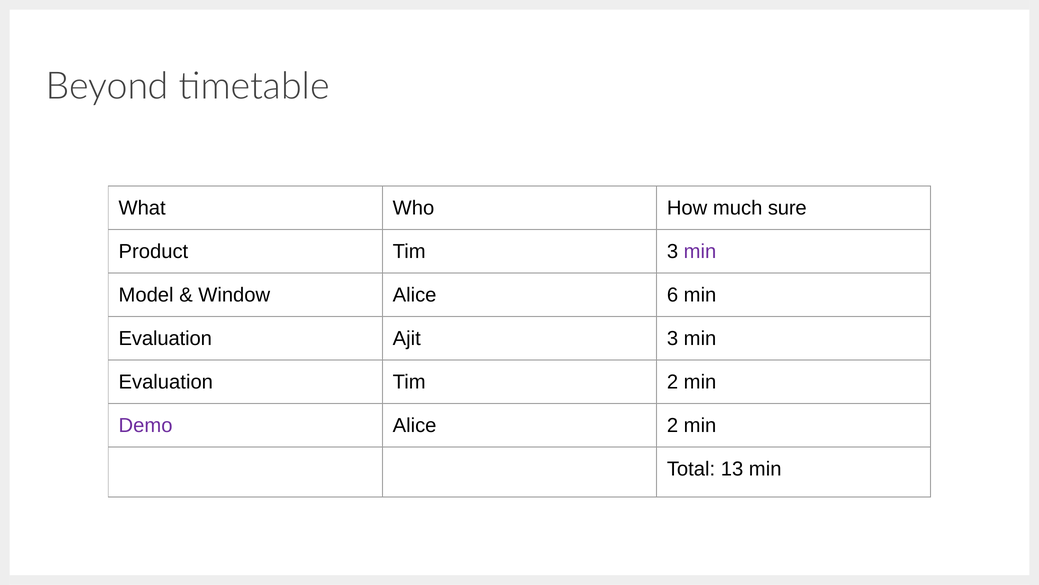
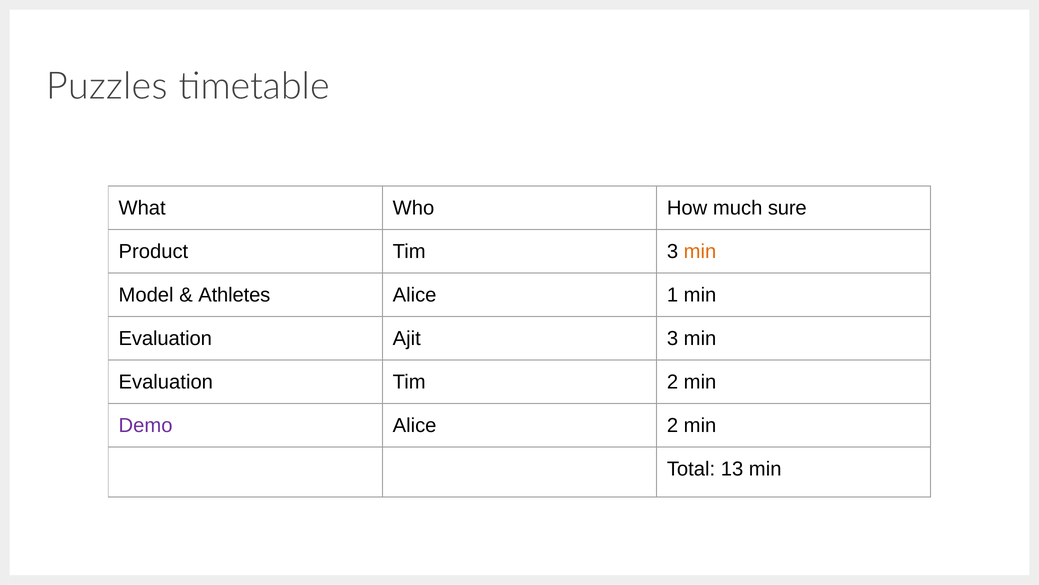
Beyond: Beyond -> Puzzles (107, 86)
min colour: purple -> orange (700, 251)
Window: Window -> Athletes (234, 295)
6: 6 -> 1 (672, 295)
